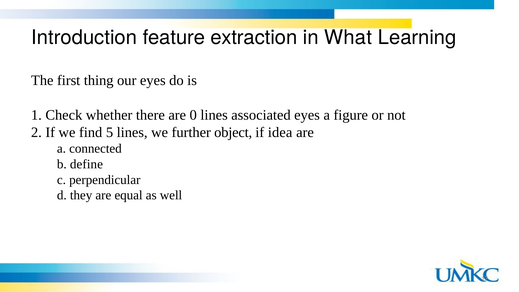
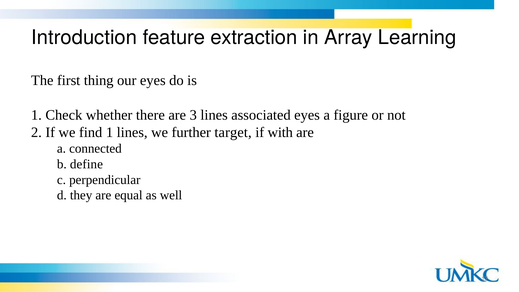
What: What -> Array (348, 37)
0: 0 -> 3 (193, 115)
find 5: 5 -> 1 (110, 132)
object: object -> target (233, 132)
idea: idea -> with (280, 132)
